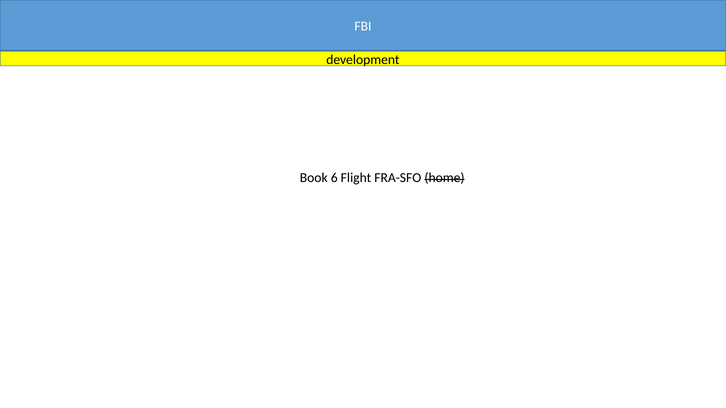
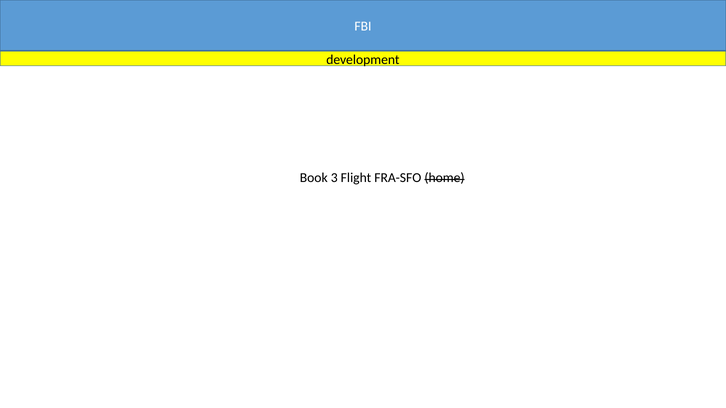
6: 6 -> 3 (334, 178)
